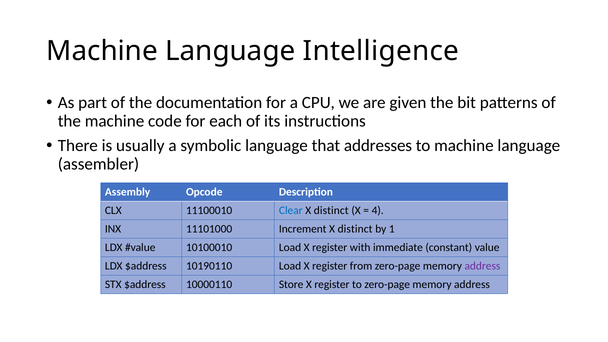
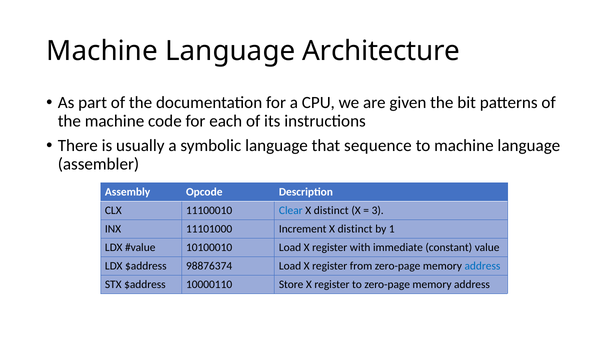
Intelligence: Intelligence -> Architecture (381, 51)
addresses: addresses -> sequence (378, 146)
4: 4 -> 3 (378, 211)
10190110: 10190110 -> 98876374 (209, 266)
address colour: purple -> blue (482, 266)
